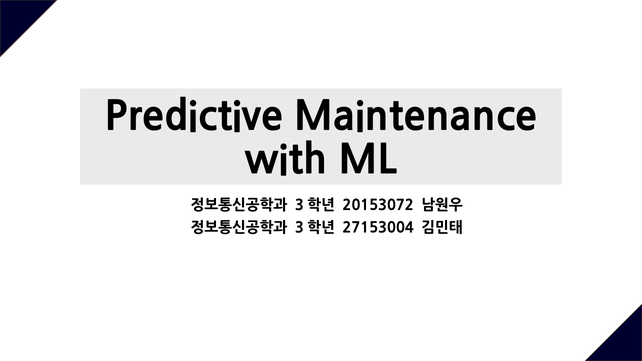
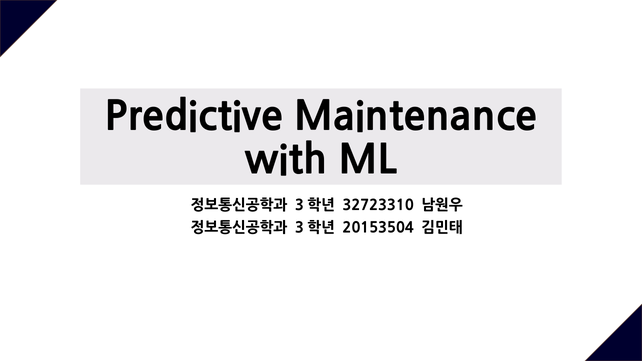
20153072: 20153072 -> 32723310 (378, 205)
27153004: 27153004 -> 20153504 (378, 228)
